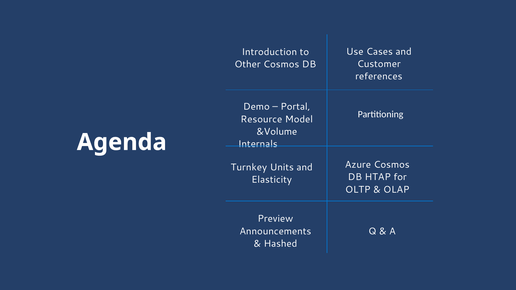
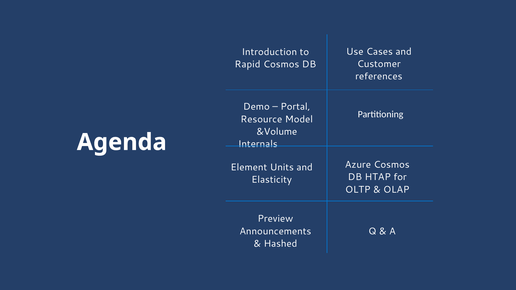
Other: Other -> Rapid (247, 64)
Turnkey: Turnkey -> Element (249, 168)
